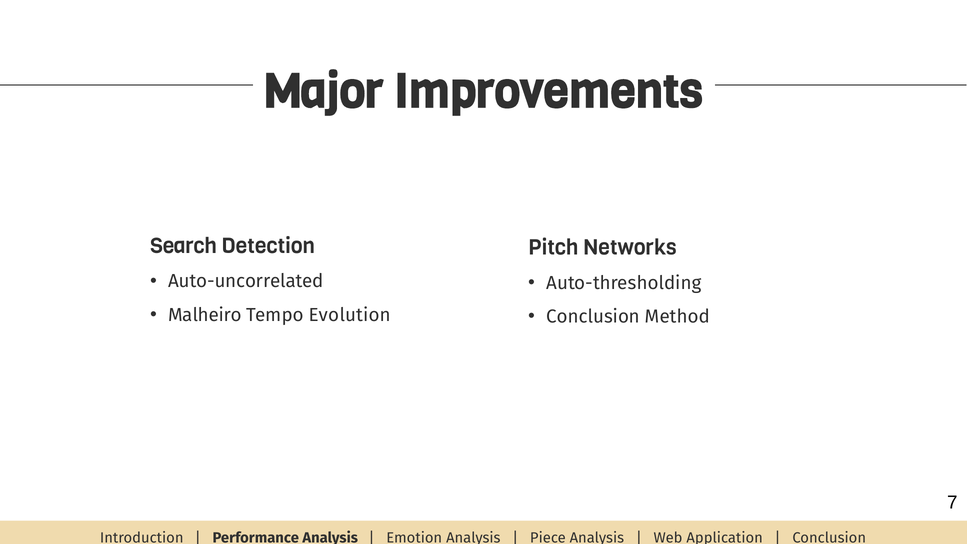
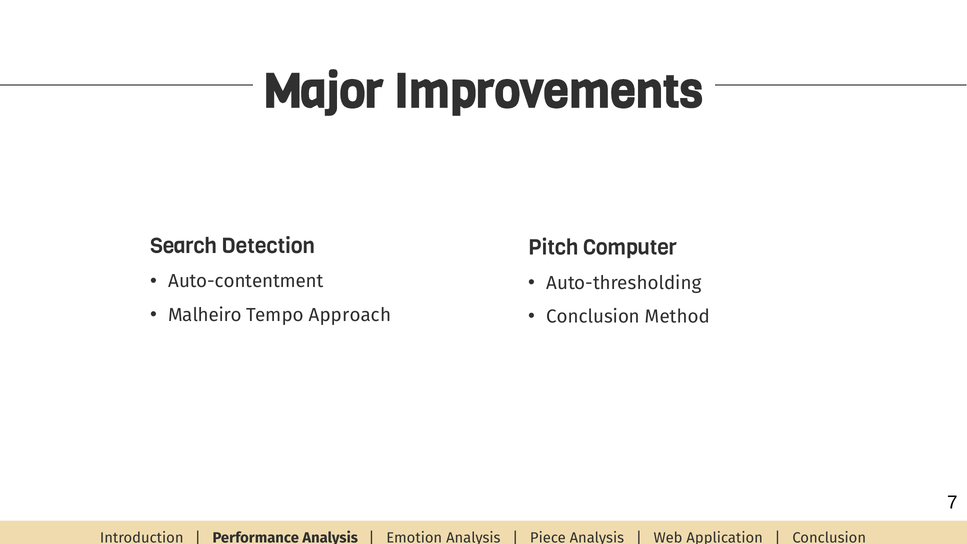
Networks: Networks -> Computer (630, 248)
Auto-uncorrelated: Auto-uncorrelated -> Auto-contentment (246, 281)
Evolution: Evolution -> Approach (350, 315)
